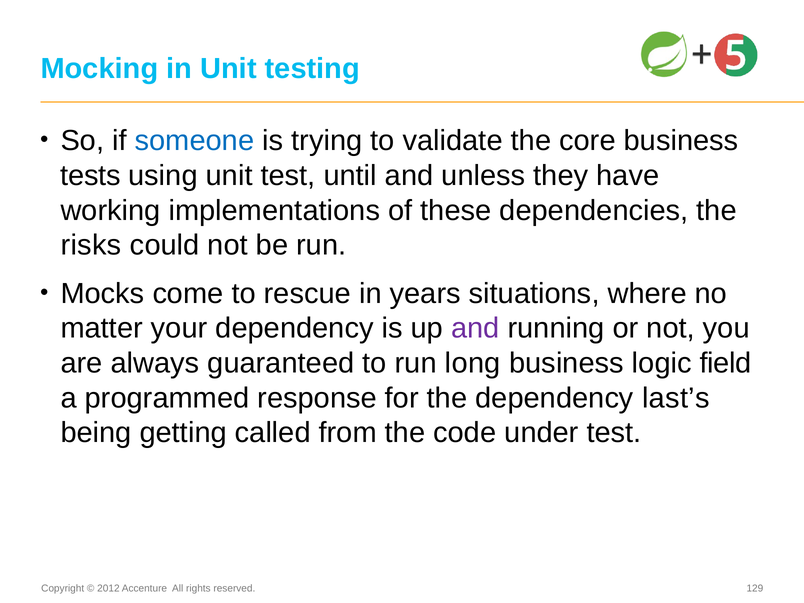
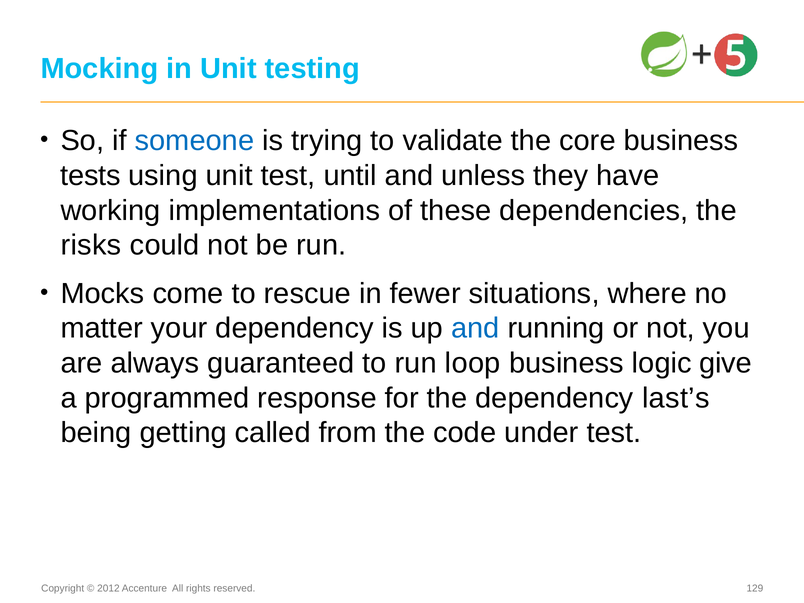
years: years -> fewer (425, 294)
and colour: purple -> blue (475, 328)
long: long -> loop (473, 363)
field: field -> give (726, 363)
